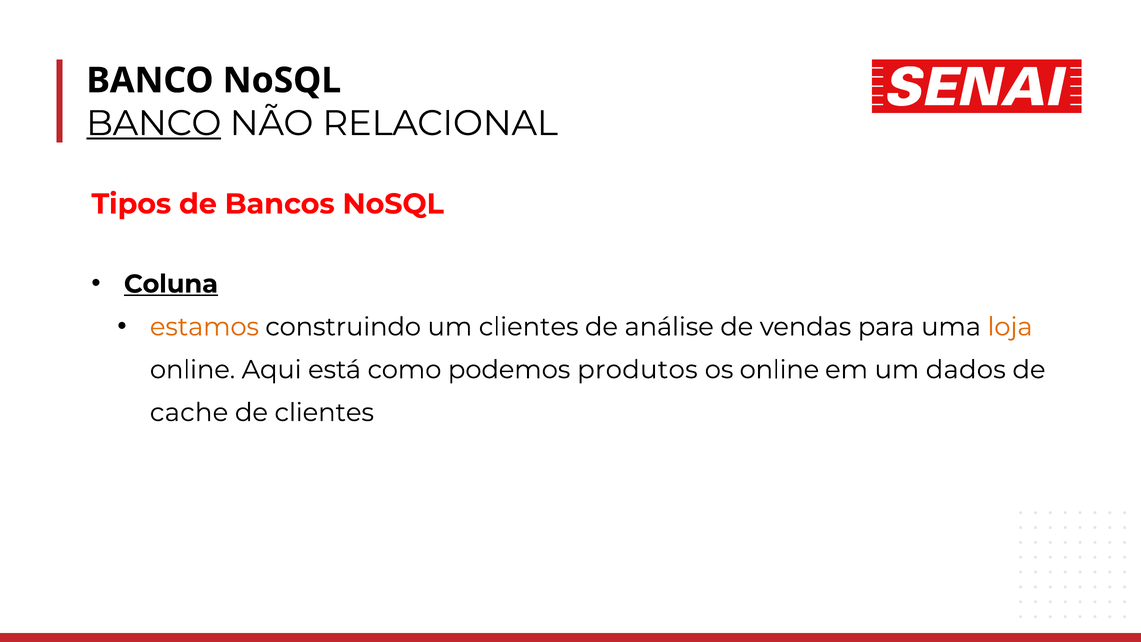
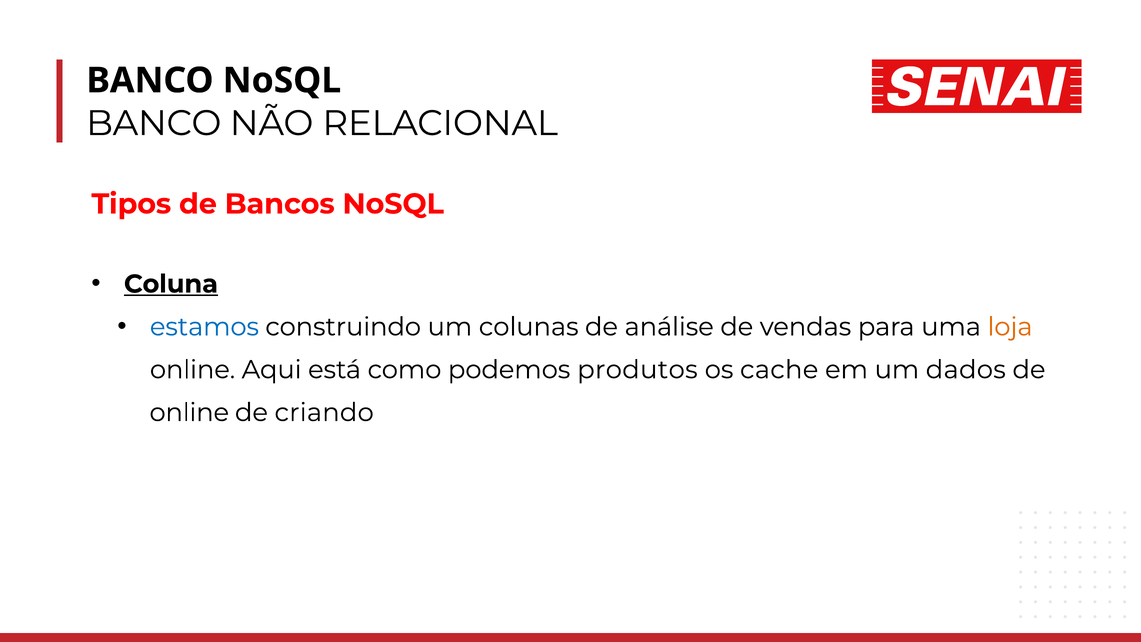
BANCO underline: present -> none (154, 123)
estamos colour: orange -> blue (204, 327)
um clientes: clientes -> colunas (529, 327)
os online: online -> cache (779, 370)
cache: cache -> online (189, 412)
de clientes: clientes -> criando (324, 412)
